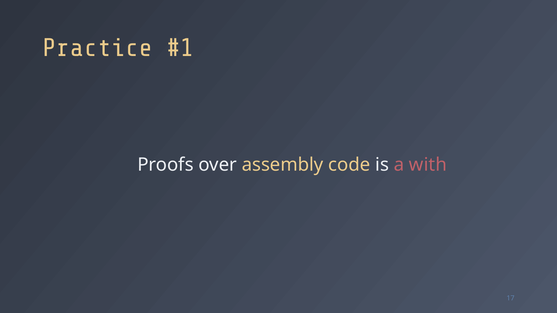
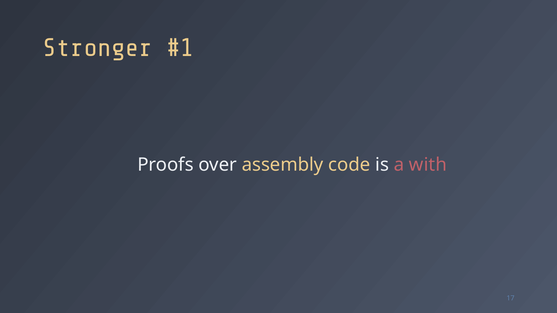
Practice: Practice -> Stronger (98, 48)
